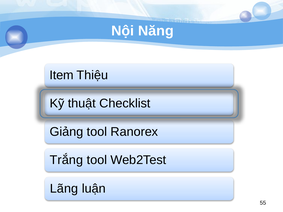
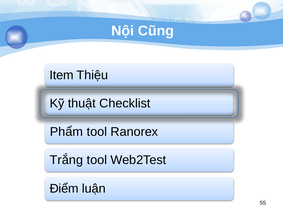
Năng: Năng -> Cũng (156, 31)
Giảng: Giảng -> Phẩm (66, 132)
Lãng: Lãng -> Điểm (64, 189)
